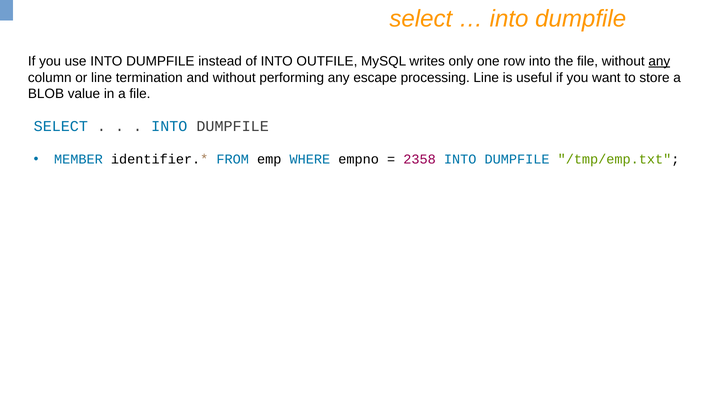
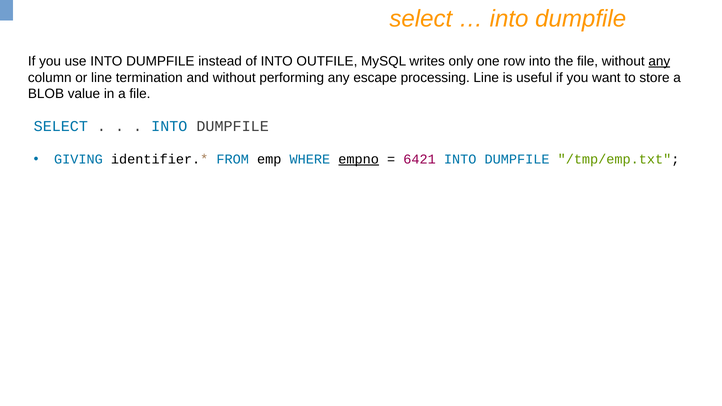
MEMBER: MEMBER -> GIVING (78, 159)
empno underline: none -> present (359, 159)
2358: 2358 -> 6421 (420, 159)
